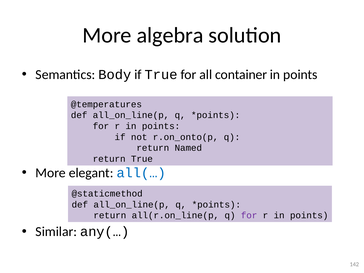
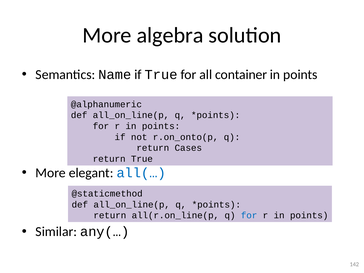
Body: Body -> Name (115, 75)
@temperatures: @temperatures -> @alphanumeric (106, 104)
Named: Named -> Cases (188, 148)
for colour: purple -> blue (249, 215)
